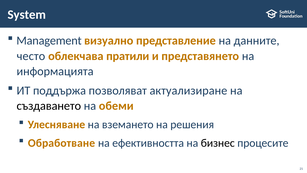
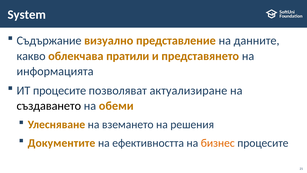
Management: Management -> Съдържание (49, 41)
често: често -> какво (31, 56)
ИТ поддържа: поддържа -> процесите (60, 90)
Обработване: Обработване -> Документите (61, 143)
бизнес colour: black -> orange (218, 143)
